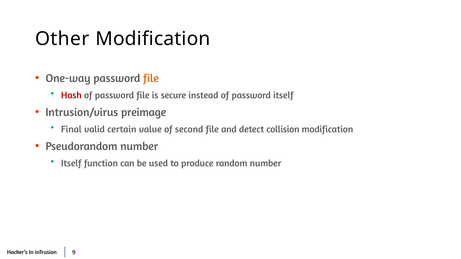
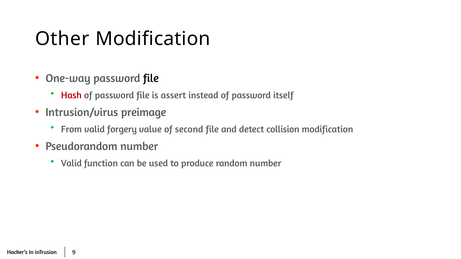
file colour: orange -> black (151, 78)
secure: secure -> assert (173, 95)
Final: Final -> From (71, 129)
certain: certain -> forgery (122, 129)
Itself: Itself -> Valid (71, 163)
